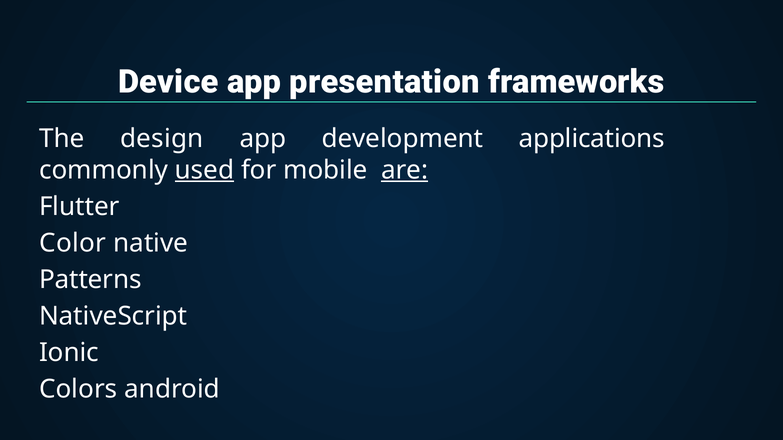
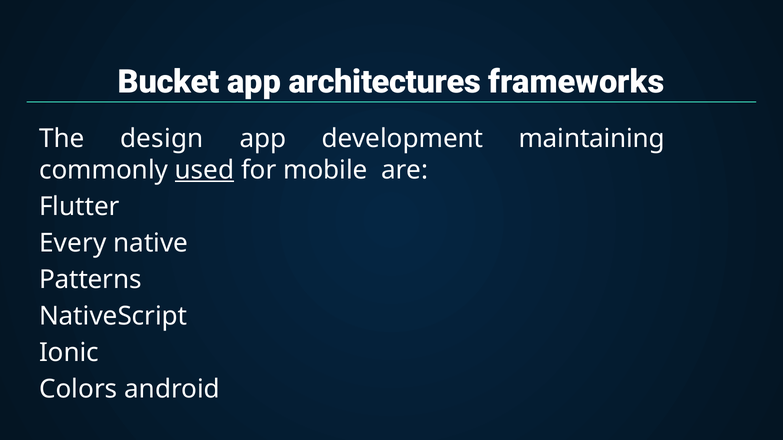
Device: Device -> Bucket (169, 82)
presentation: presentation -> architectures (385, 82)
applications: applications -> maintaining (592, 139)
are underline: present -> none (405, 170)
Color: Color -> Every (73, 243)
